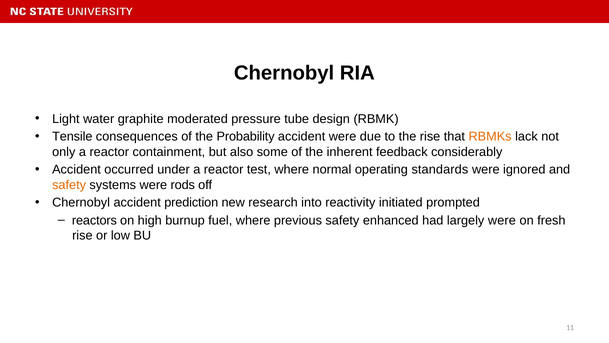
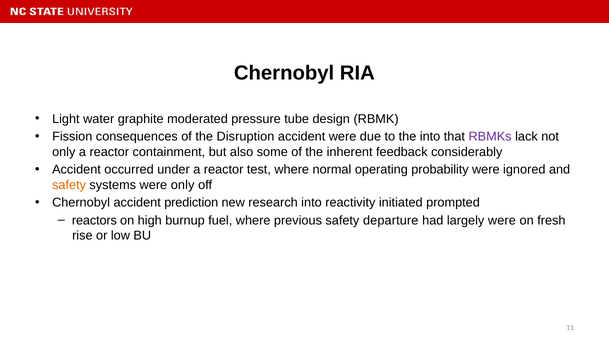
Tensile: Tensile -> Fission (72, 136)
Probability: Probability -> Disruption (246, 136)
the rise: rise -> into (430, 136)
RBMKs colour: orange -> purple (490, 136)
standards: standards -> probability (440, 169)
were rods: rods -> only (183, 185)
enhanced: enhanced -> departure (391, 220)
